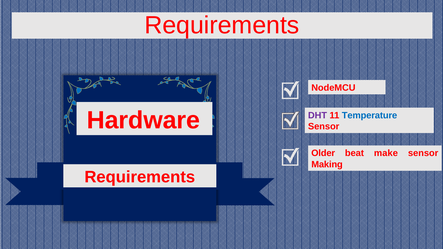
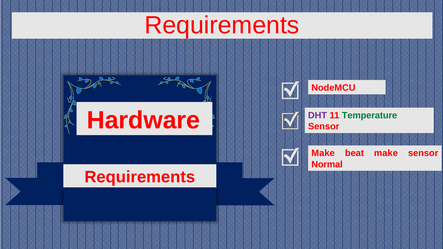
Temperature colour: blue -> green (370, 116)
Older: Older -> Make (323, 153)
Making: Making -> Normal (327, 164)
